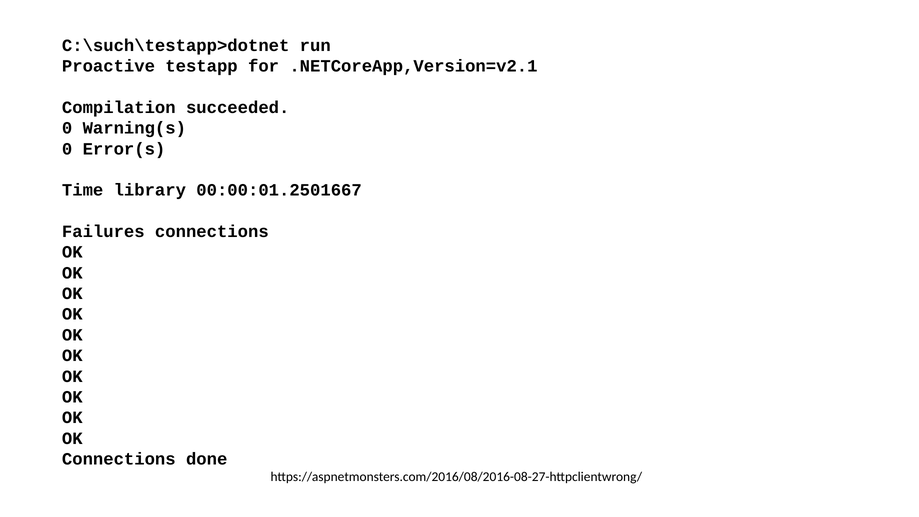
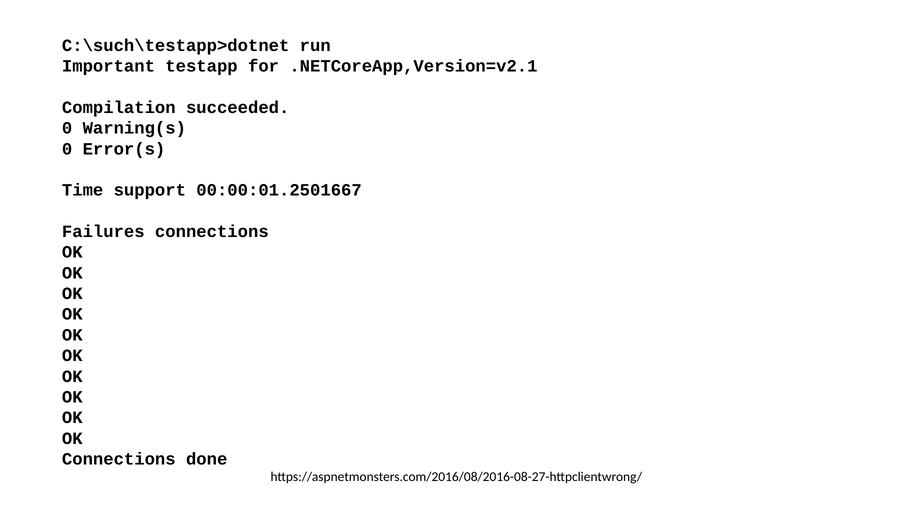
Proactive: Proactive -> Important (108, 66)
library: library -> support (150, 190)
